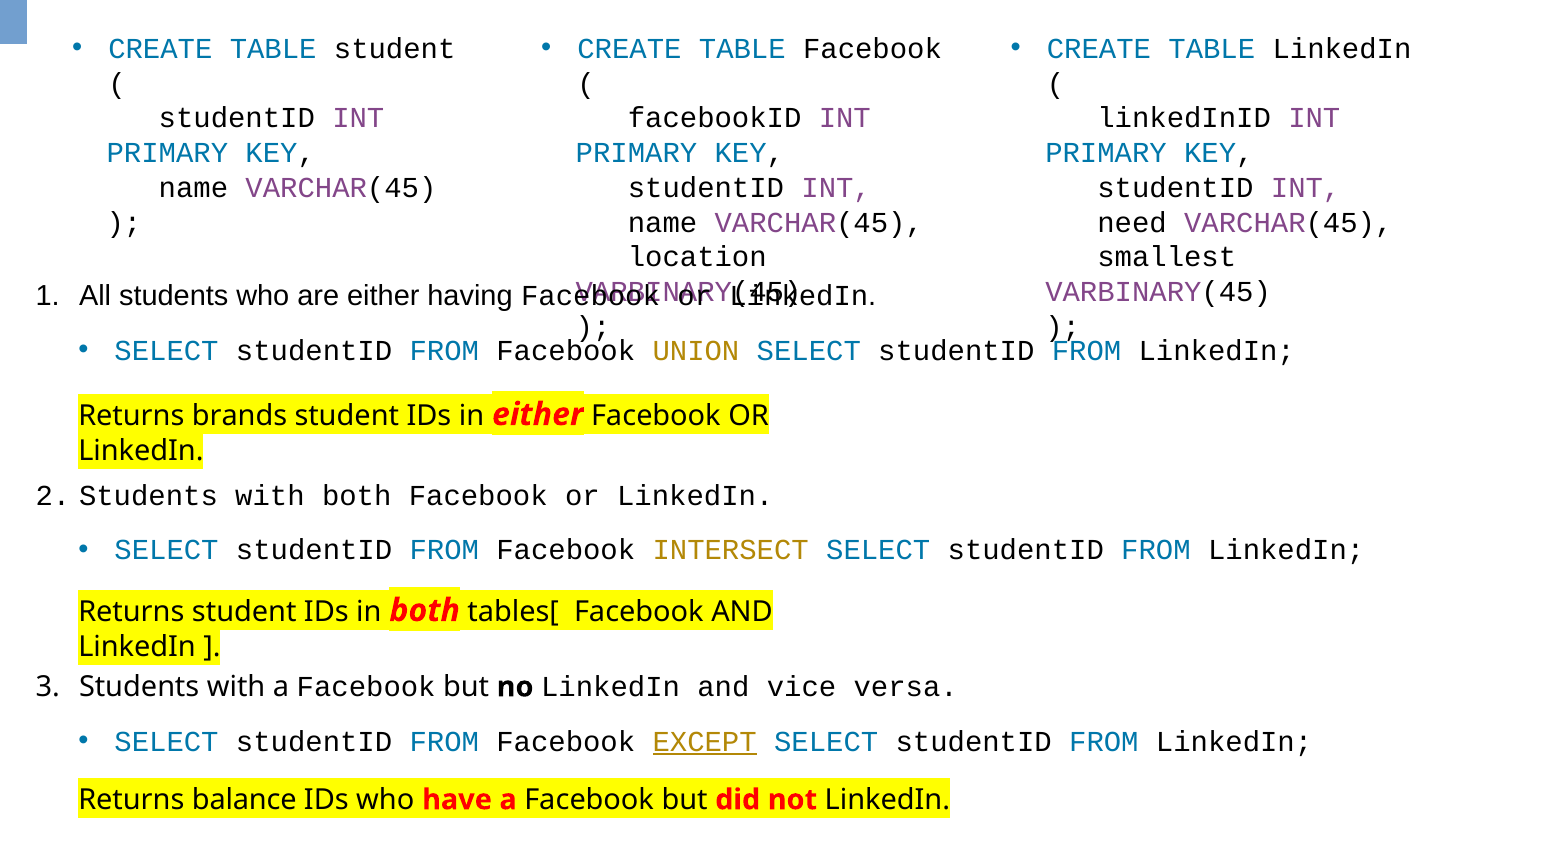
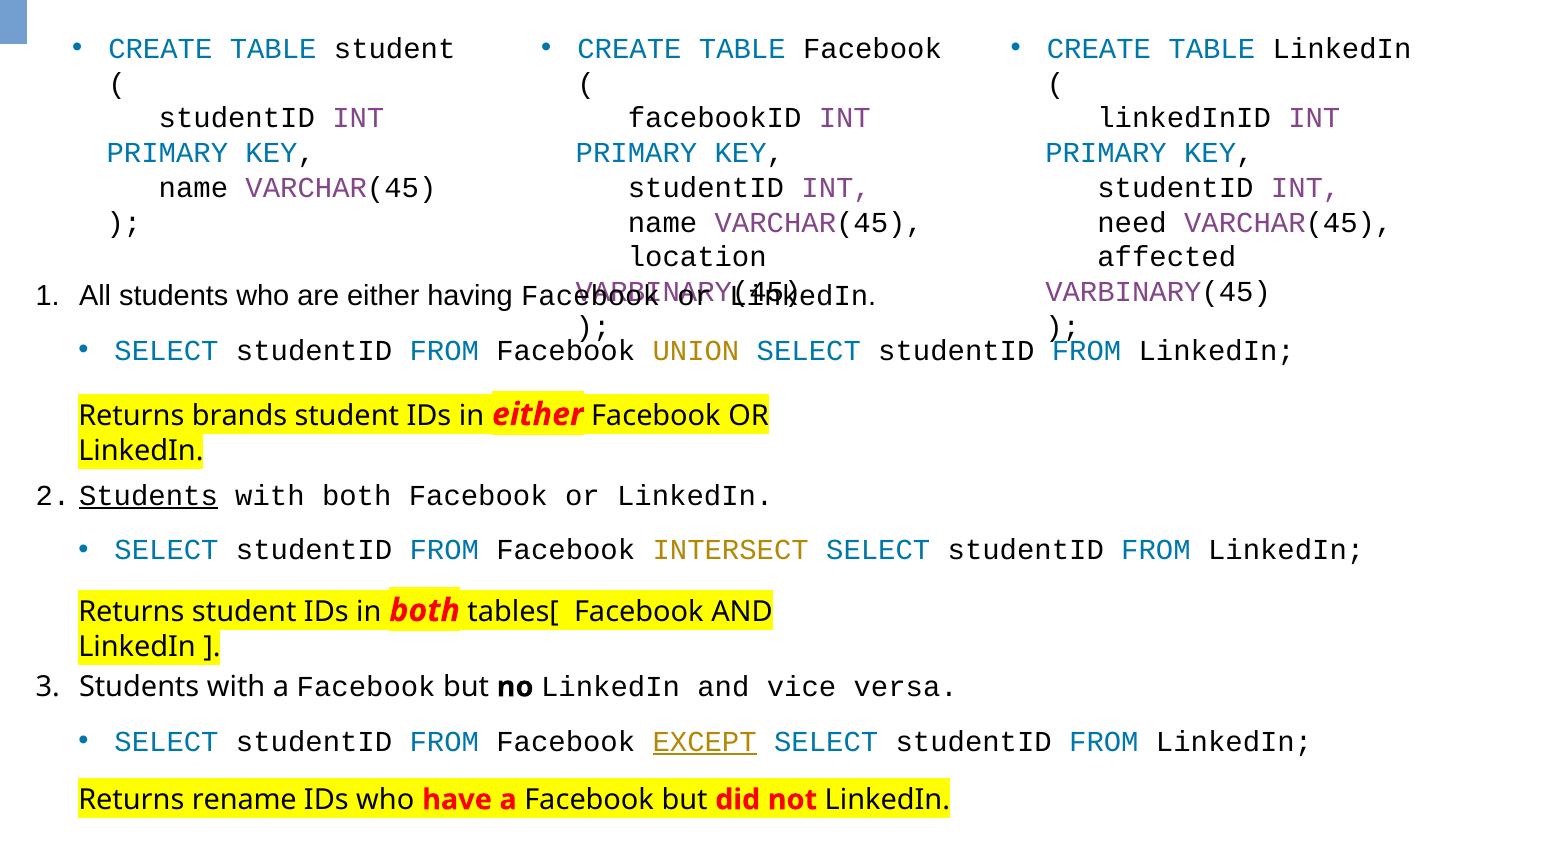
smallest: smallest -> affected (1167, 257)
Students underline: none -> present (148, 495)
balance: balance -> rename (244, 800)
